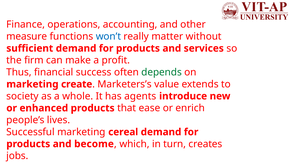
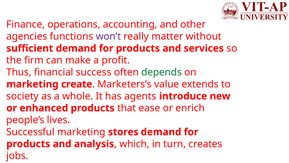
measure: measure -> agencies (27, 36)
won’t colour: blue -> purple (108, 36)
cereal: cereal -> stores (123, 132)
become: become -> analysis (94, 144)
